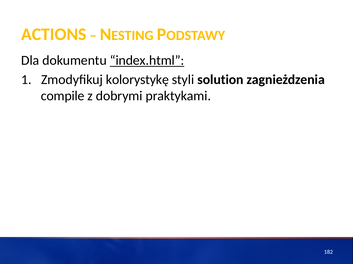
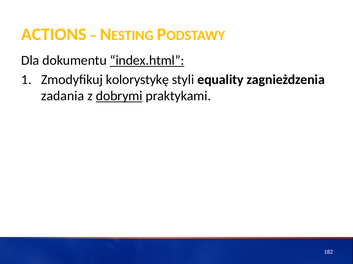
solution: solution -> equality (220, 80)
compile: compile -> zadania (63, 96)
dobrymi underline: none -> present (119, 96)
